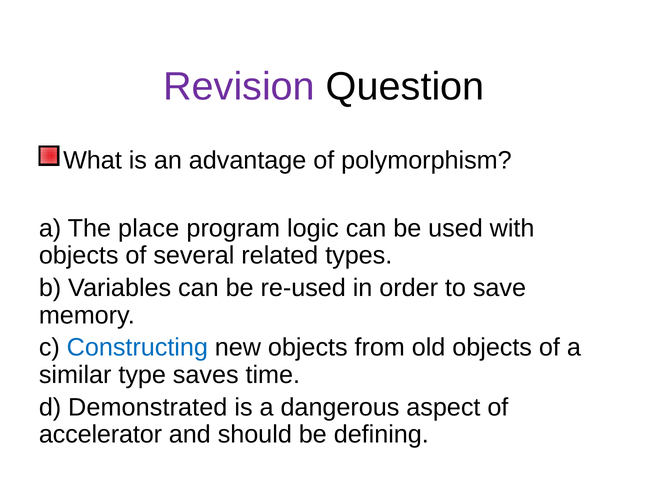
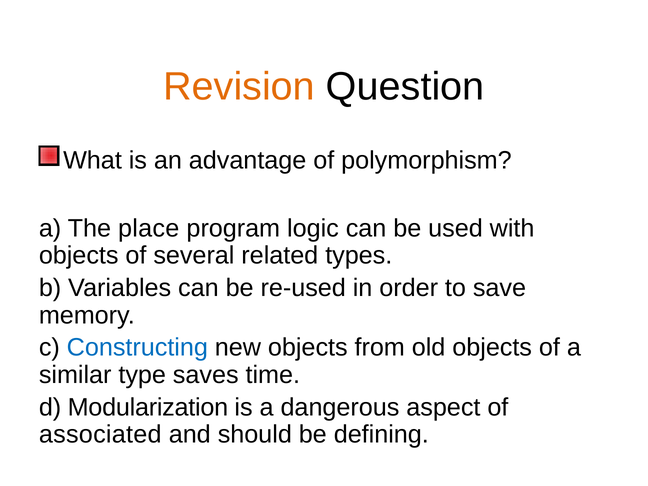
Revision colour: purple -> orange (239, 86)
Demonstrated: Demonstrated -> Modularization (148, 407)
accelerator: accelerator -> associated (100, 434)
